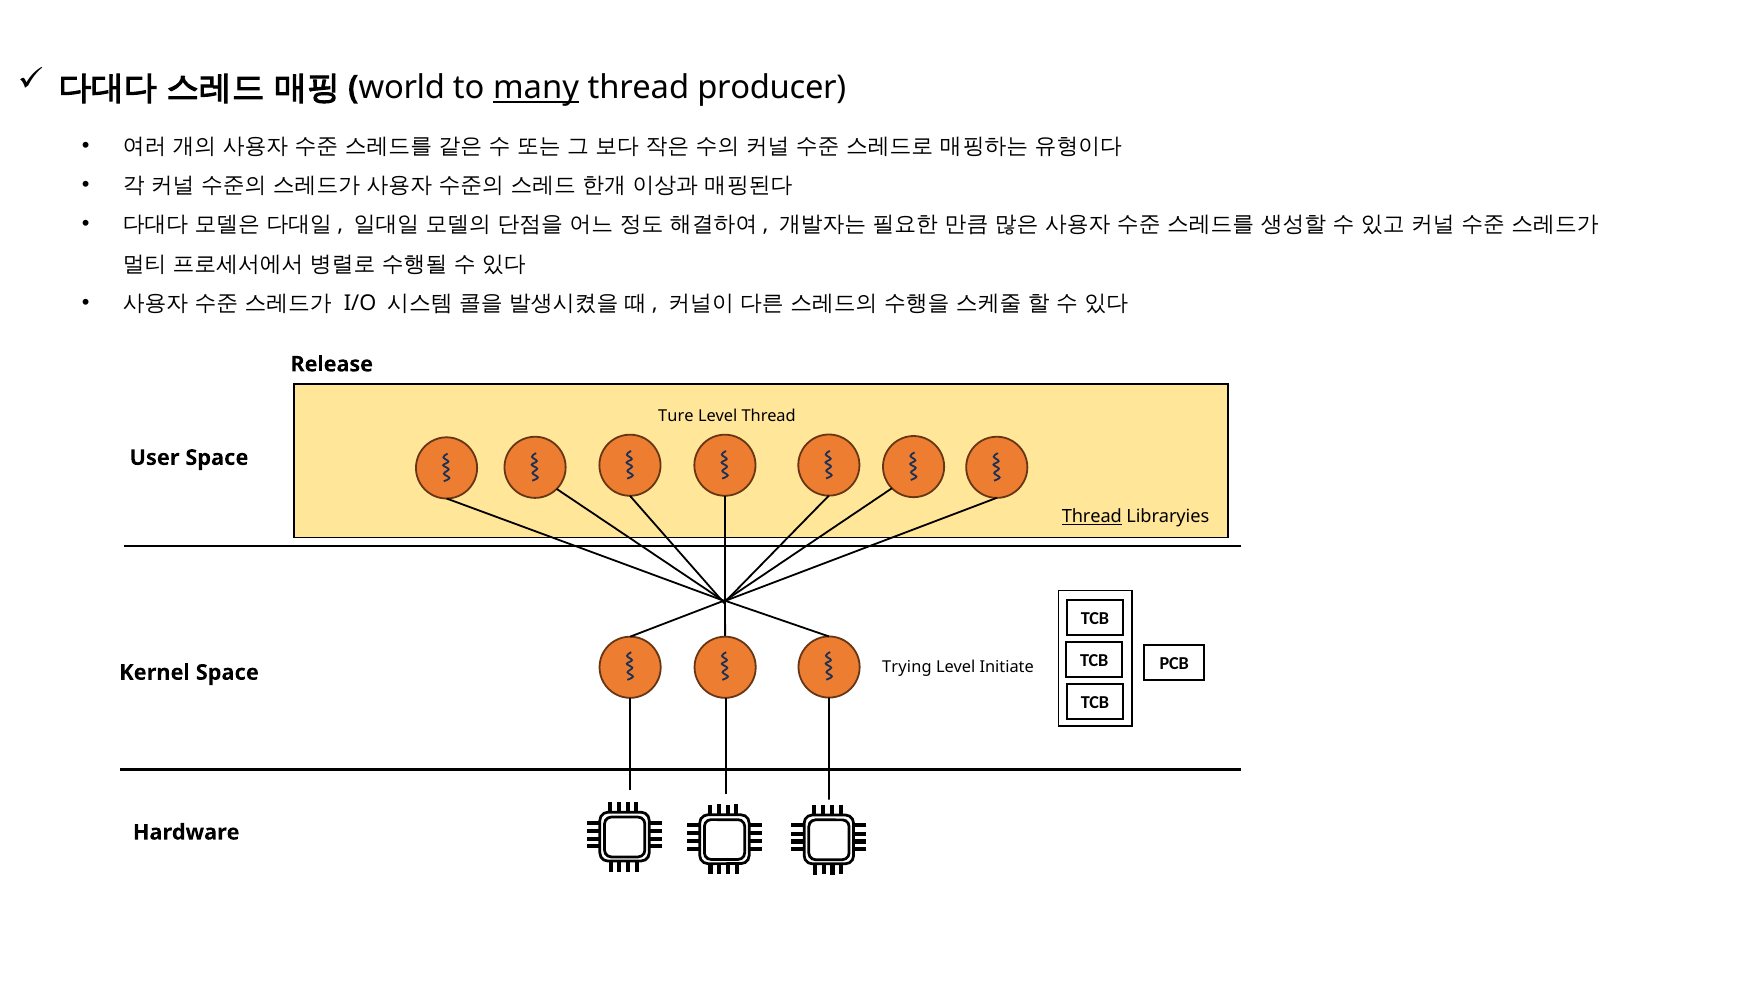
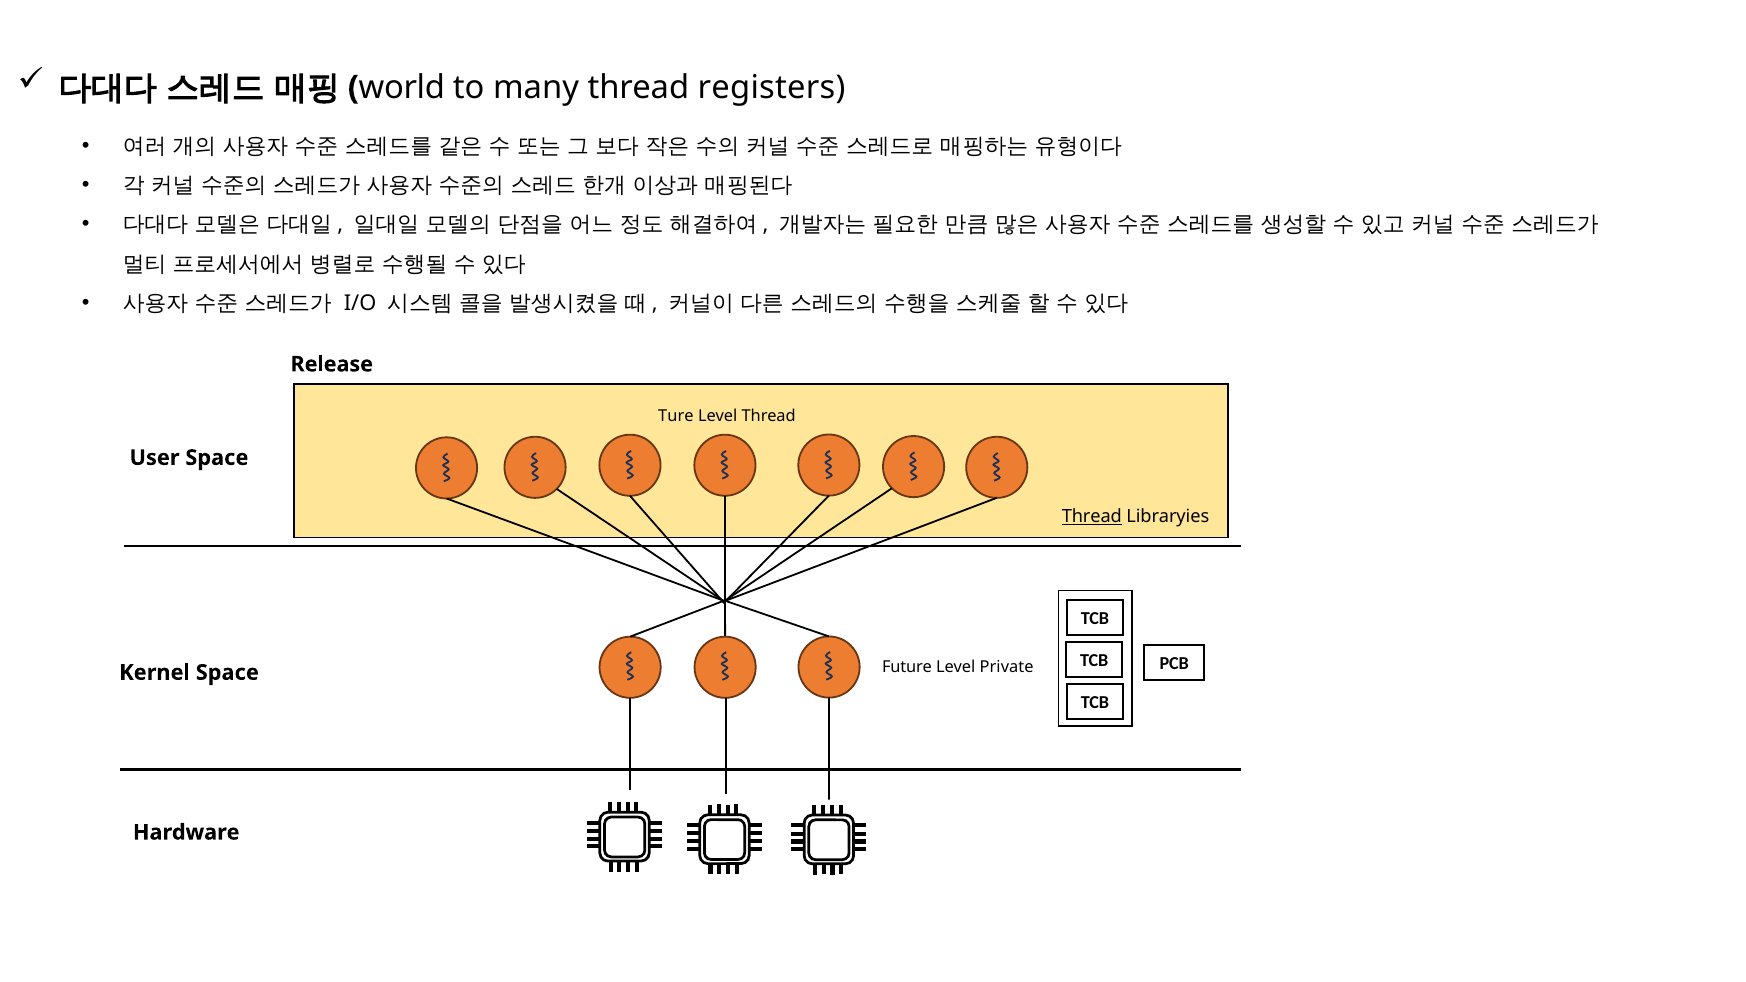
many underline: present -> none (536, 88)
producer: producer -> registers (772, 88)
Trying: Trying -> Future (907, 667)
Initiate: Initiate -> Private (1007, 667)
